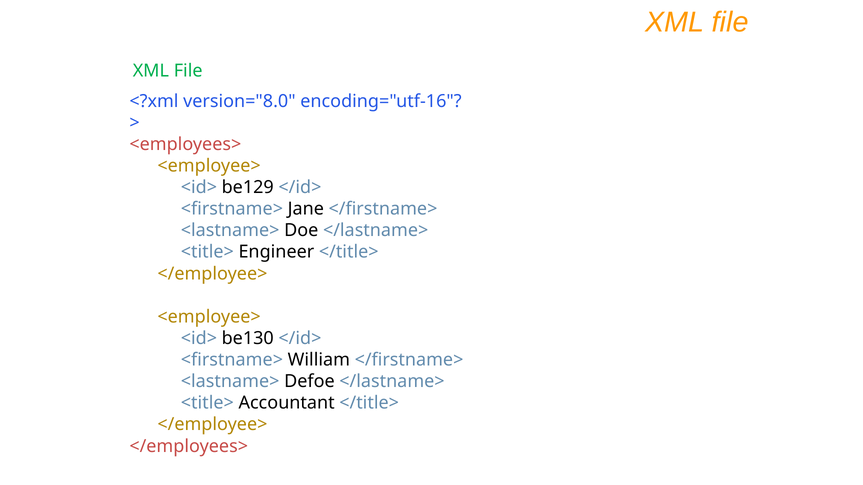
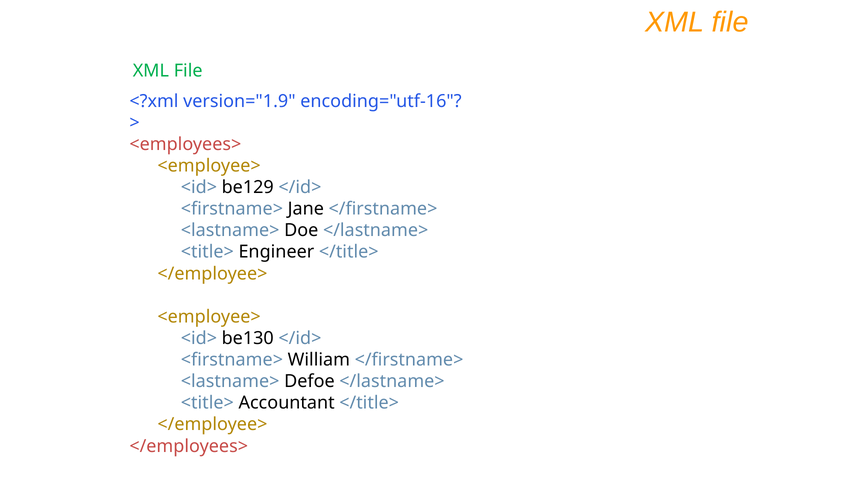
version="8.0: version="8.0 -> version="1.9 (239, 101)
